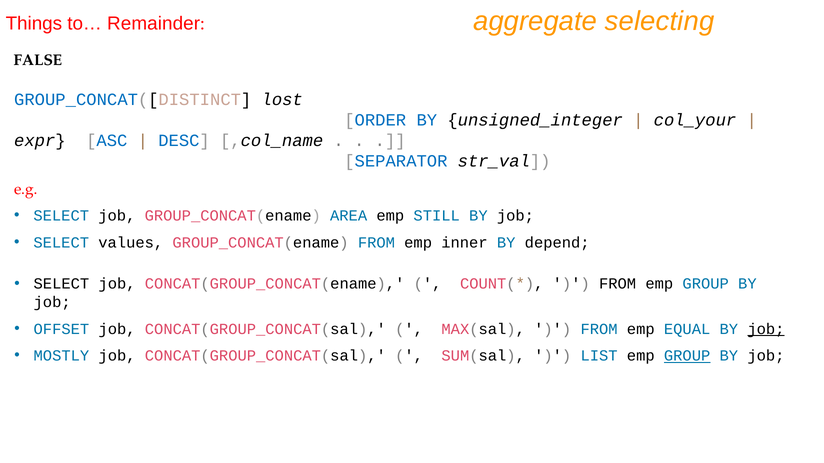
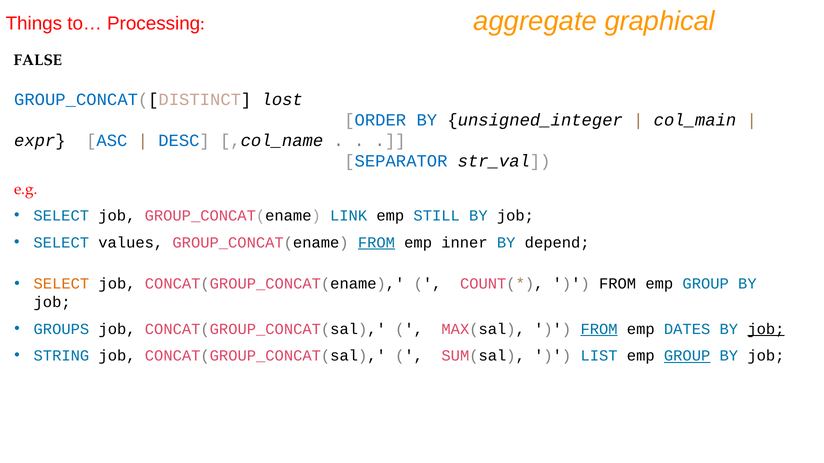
selecting: selecting -> graphical (660, 21)
Remainder: Remainder -> Processing (154, 24)
col_your: col_your -> col_main (695, 120)
AREA: AREA -> LINK (349, 216)
FROM underline: none -> present (376, 243)
SELECT colour: black -> orange (61, 284)
OFFSET: OFFSET -> GROUPS (61, 329)
FROM underline: none -> present (599, 329)
EQUAL: EQUAL -> DATES (687, 329)
MOSTLY: MOSTLY -> STRING (61, 356)
